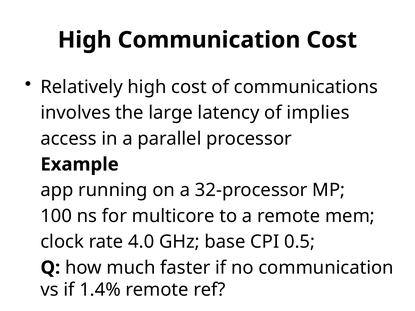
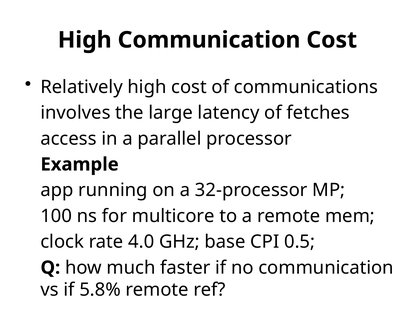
implies: implies -> fetches (318, 113)
1.4%: 1.4% -> 5.8% (100, 290)
